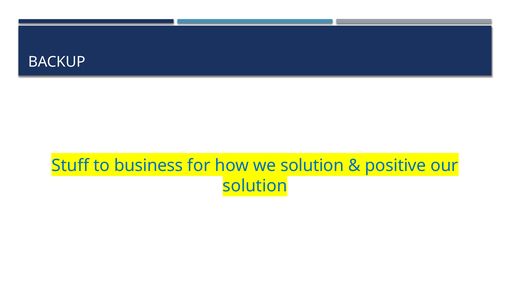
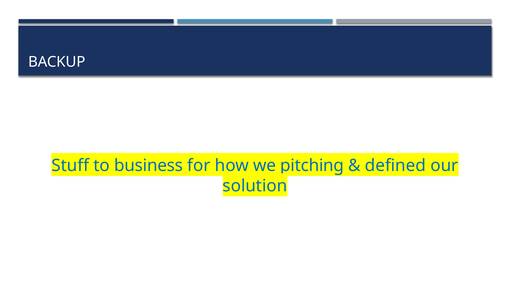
solution: solution -> pitching (312, 165)
positive: positive -> defined (395, 165)
